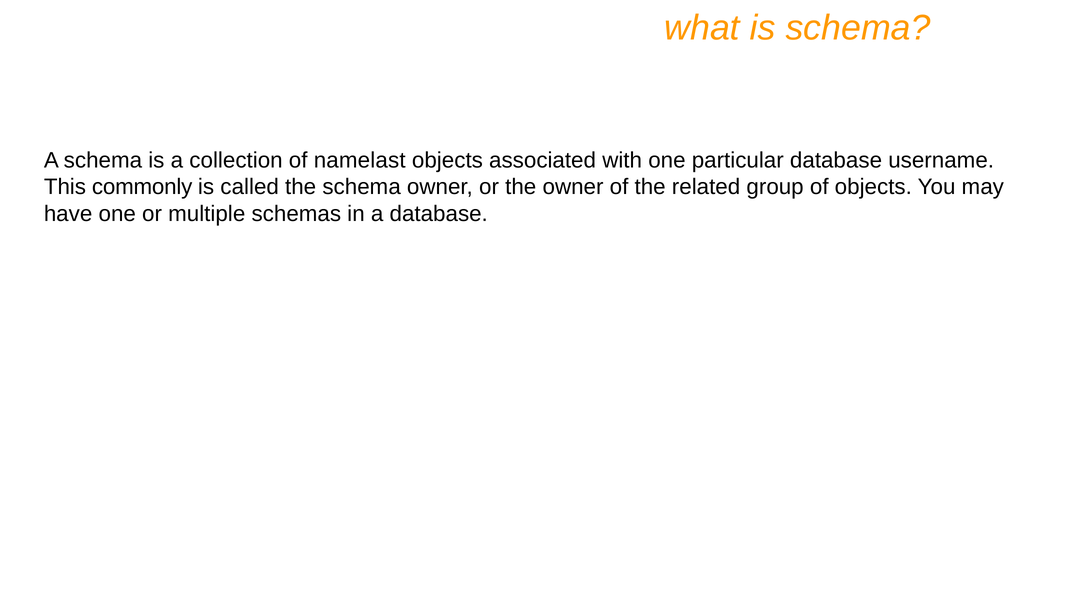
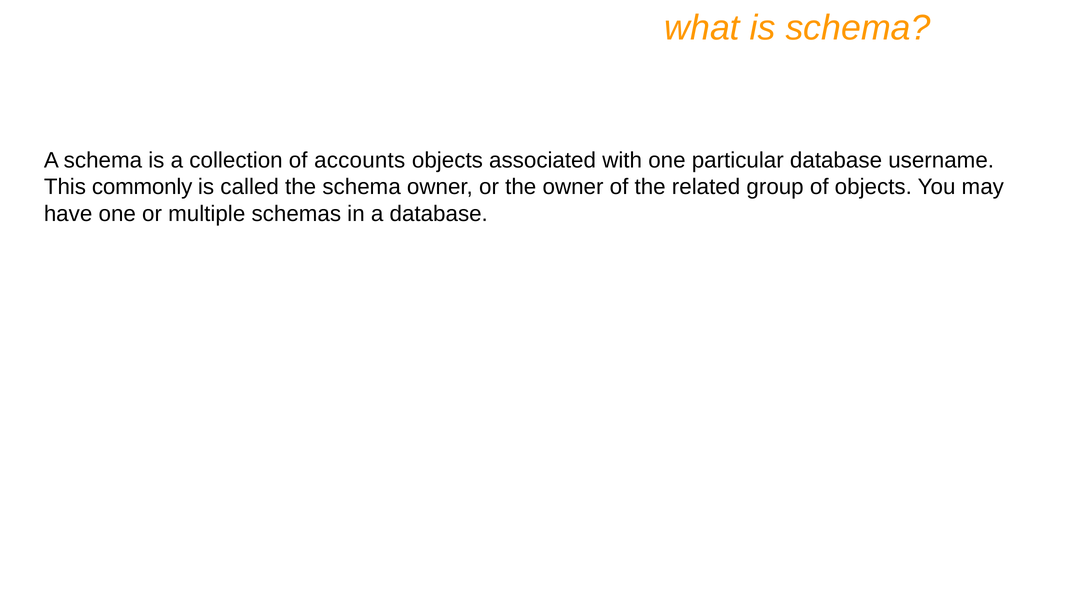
namelast: namelast -> accounts (360, 160)
